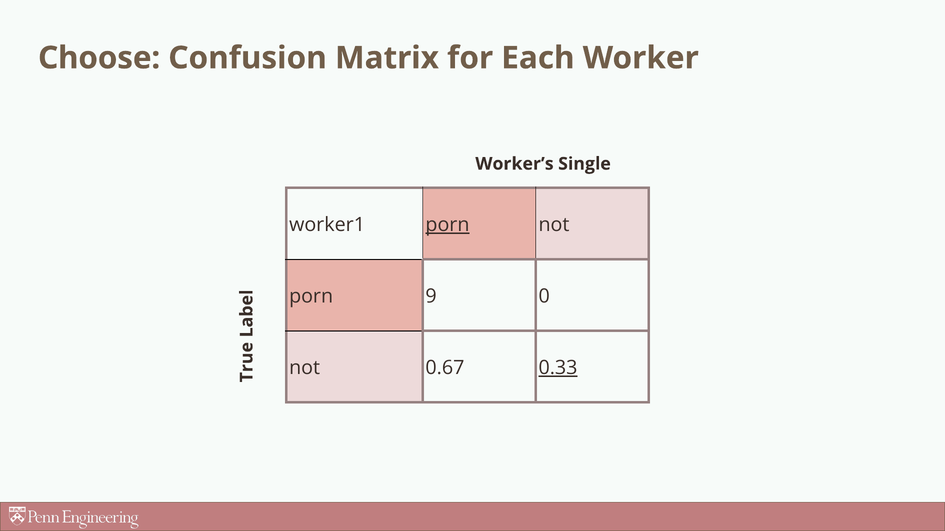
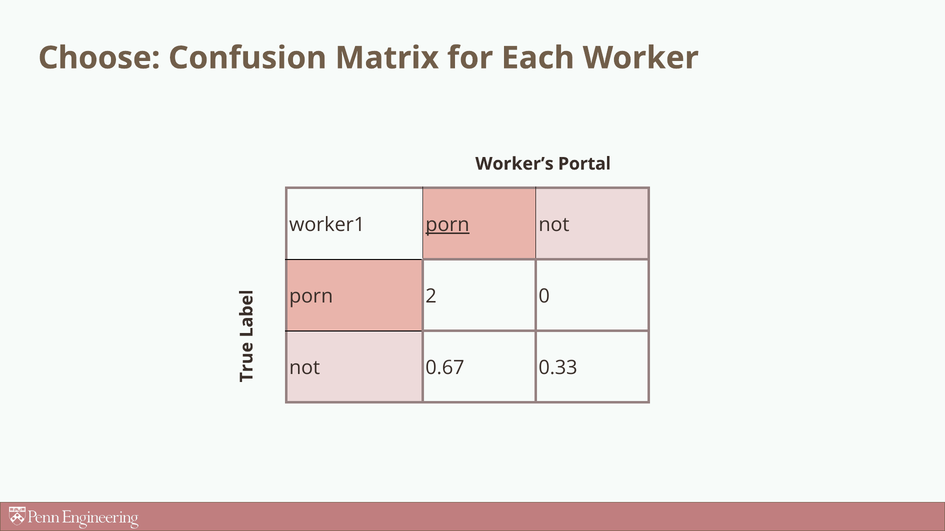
Single: Single -> Portal (585, 164)
9: 9 -> 2 (431, 297)
0.33 underline: present -> none (558, 368)
